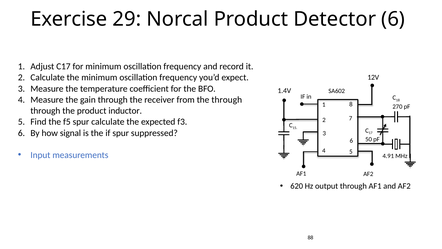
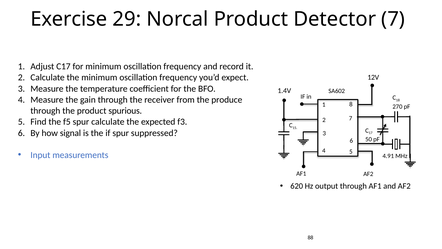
Detector 6: 6 -> 7 (393, 19)
the through: through -> produce (227, 100)
inductor: inductor -> spurious (125, 111)
